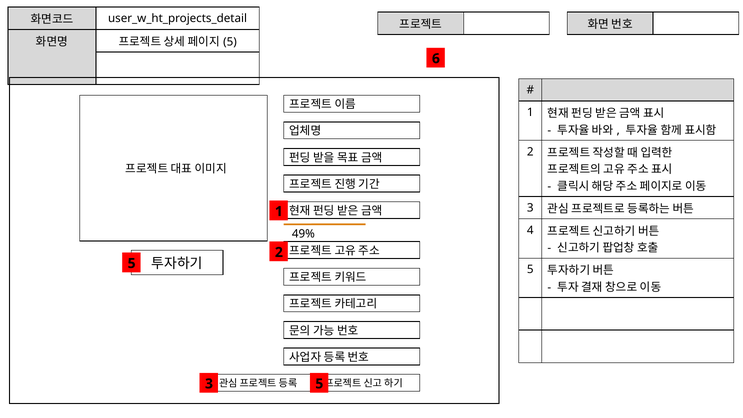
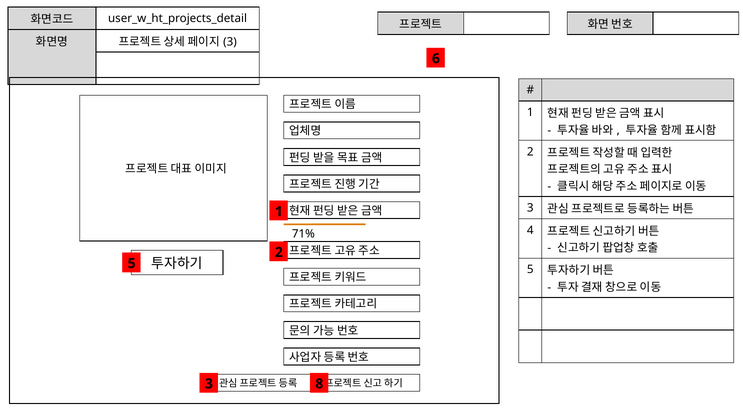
5: 5 -> 3 (230, 42)
49%: 49% -> 71% (303, 234)
3 5: 5 -> 8 (319, 384)
